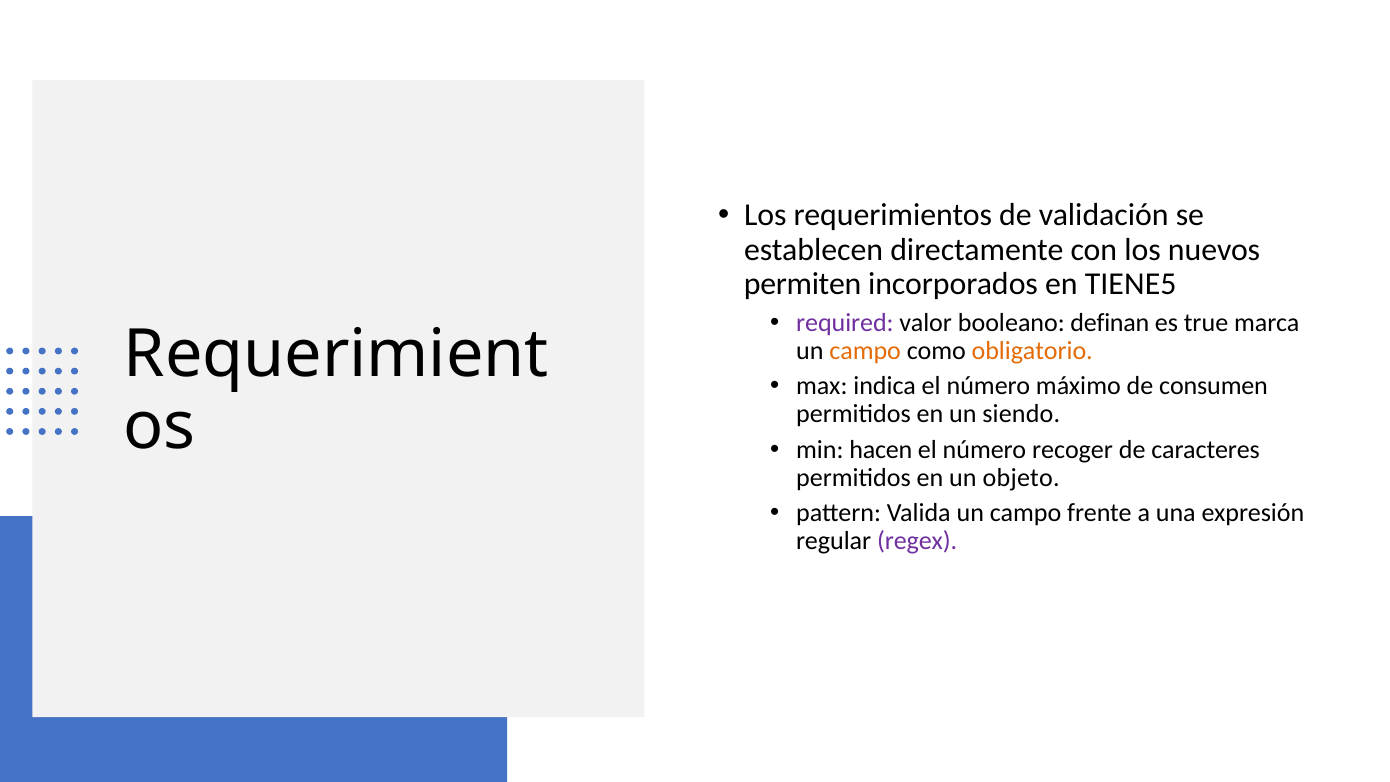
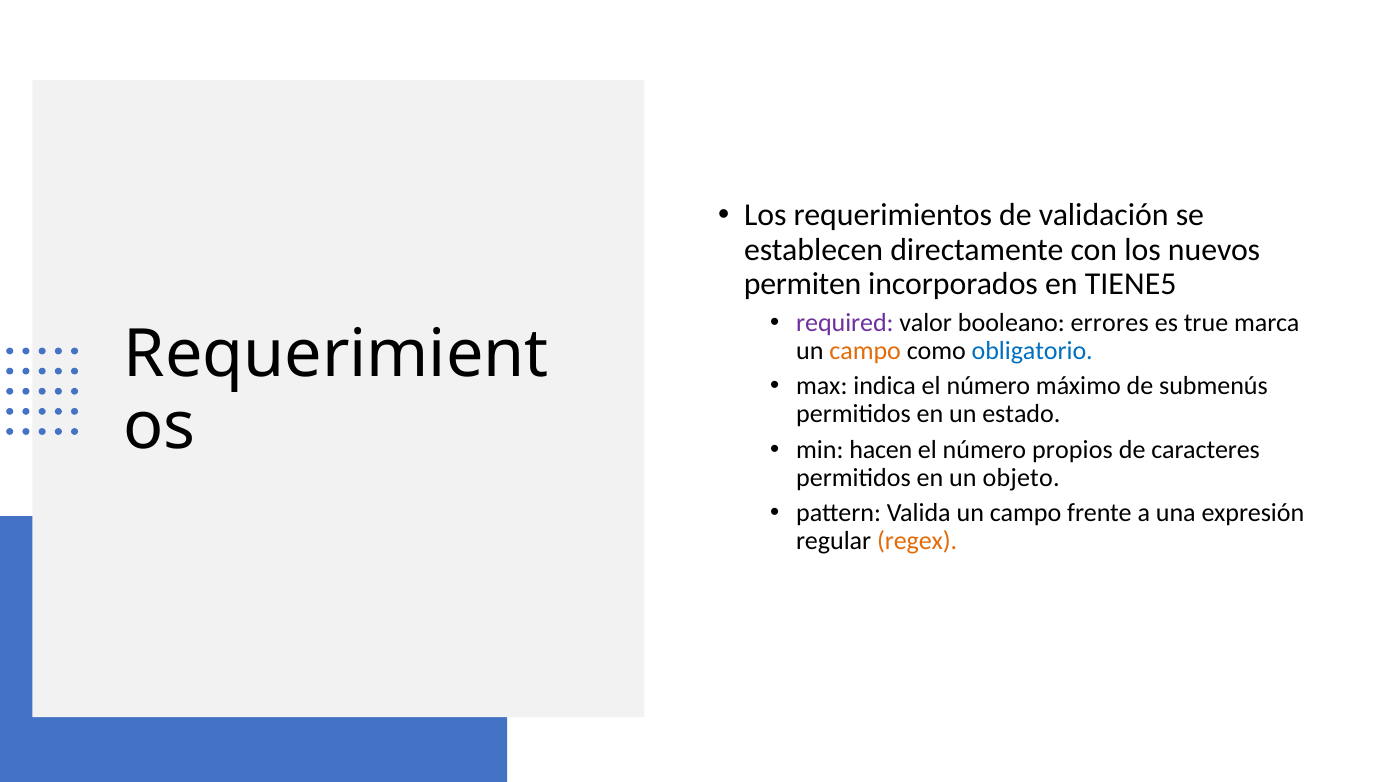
definan: definan -> errores (1110, 322)
obligatorio colour: orange -> blue (1032, 351)
consumen: consumen -> submenús (1213, 386)
siendo: siendo -> estado (1021, 414)
recoger: recoger -> propios (1072, 450)
regex colour: purple -> orange (917, 541)
